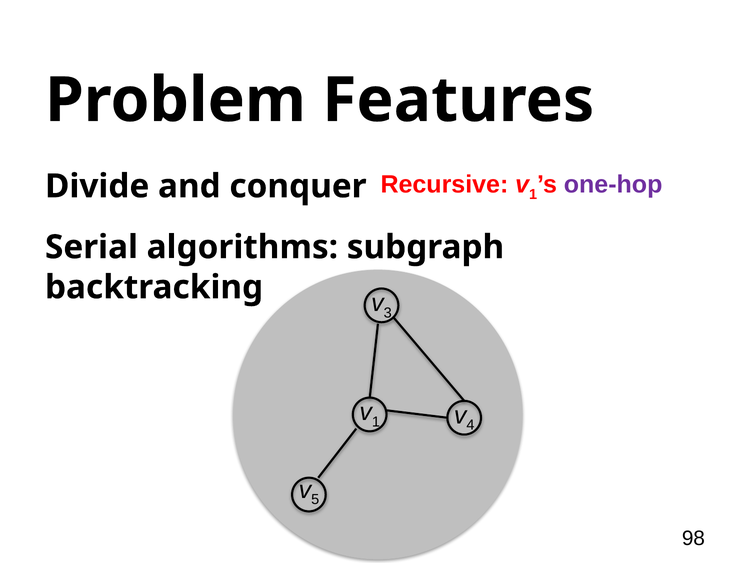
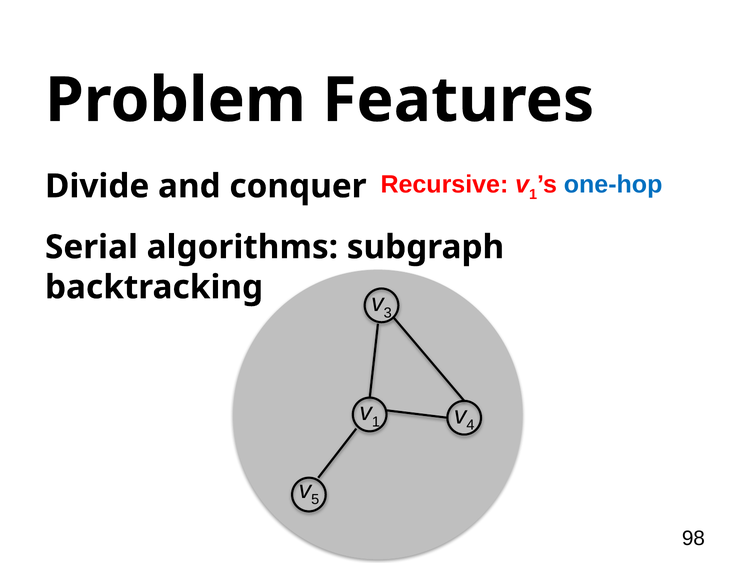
one-hop colour: purple -> blue (613, 184)
